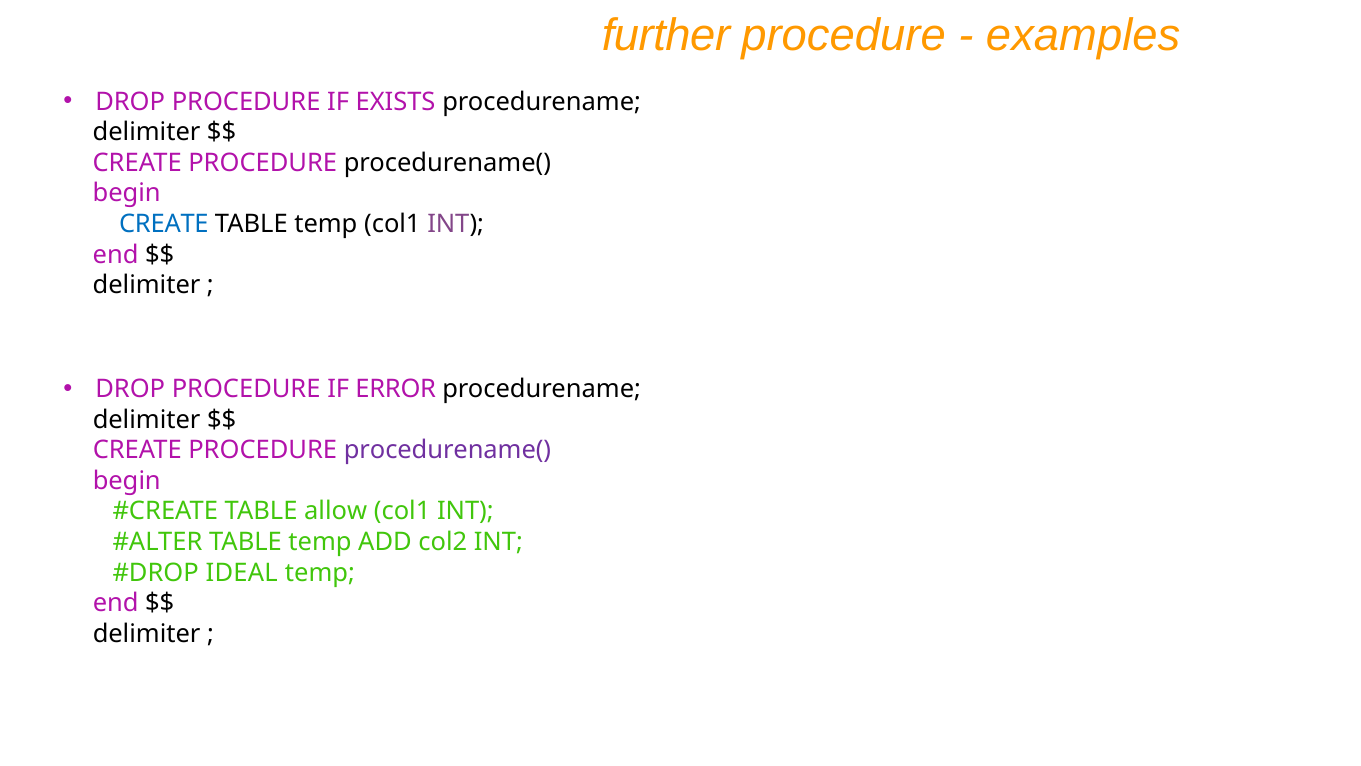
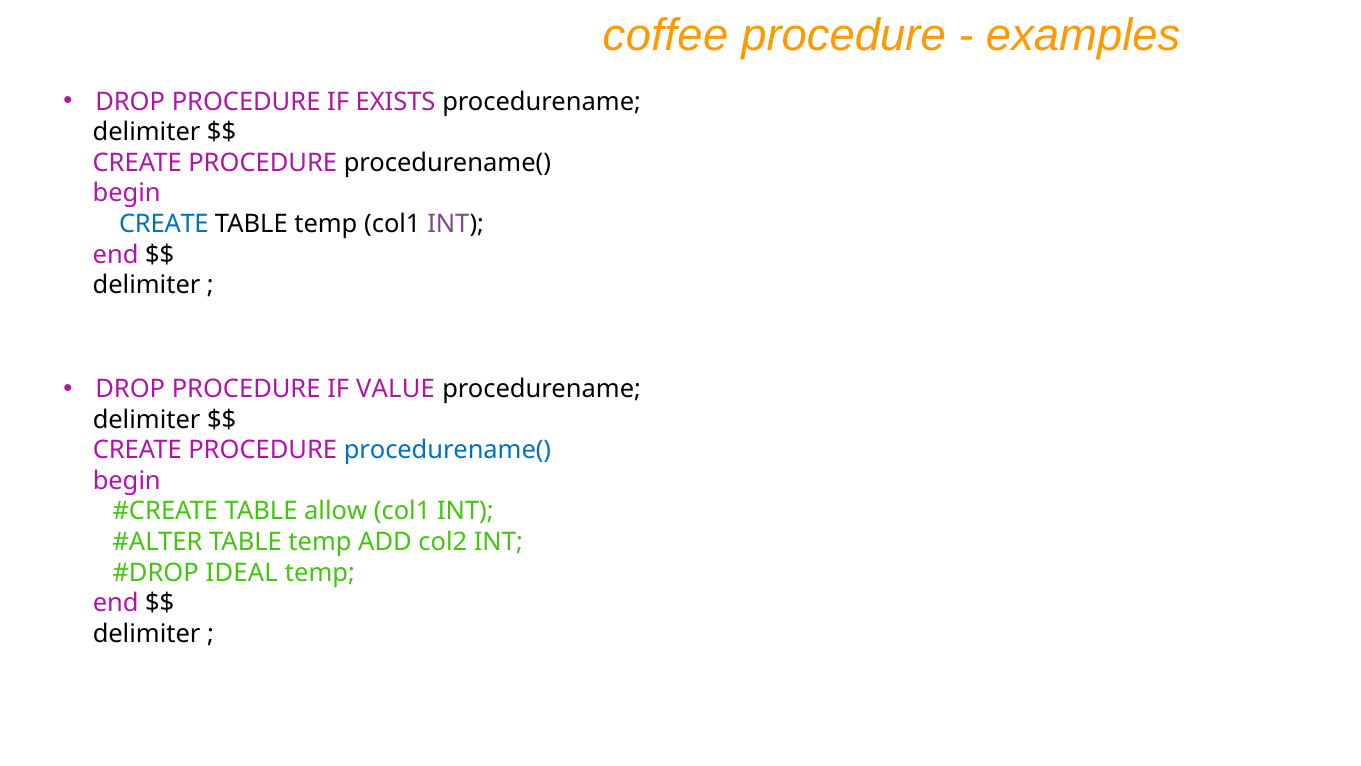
further: further -> coffee (666, 35)
ERROR: ERROR -> VALUE (395, 389)
procedurename( colour: purple -> blue (447, 450)
